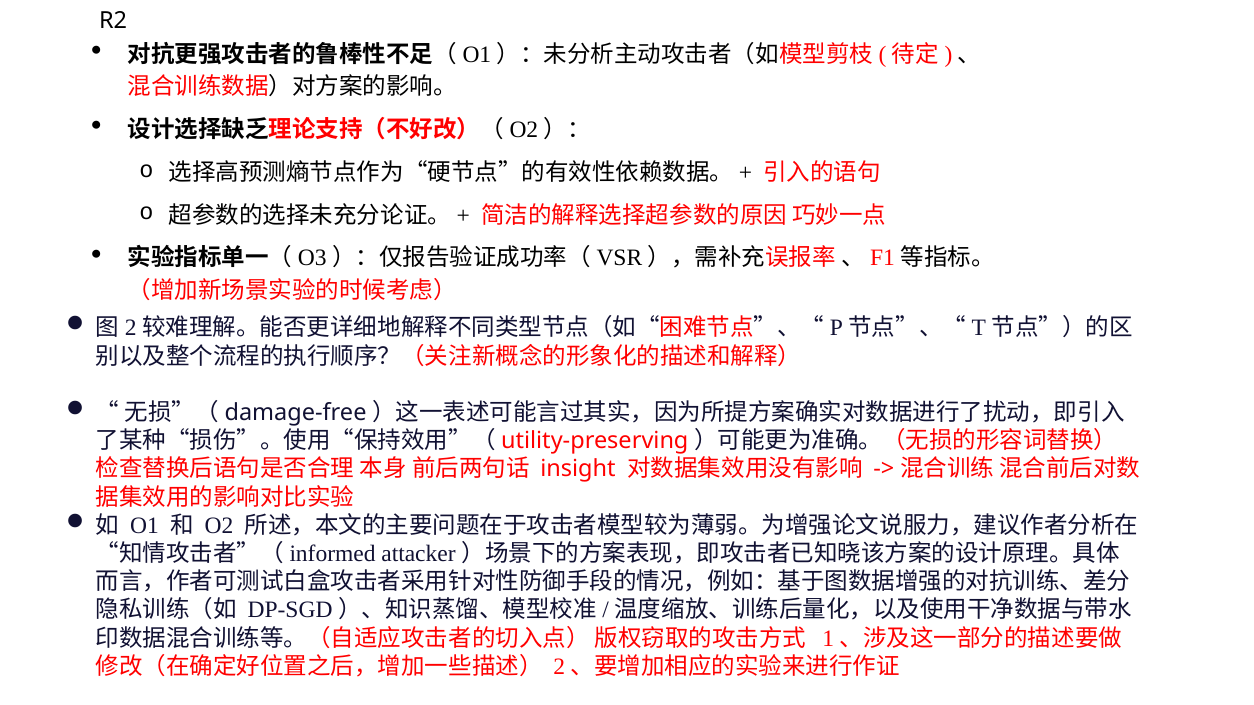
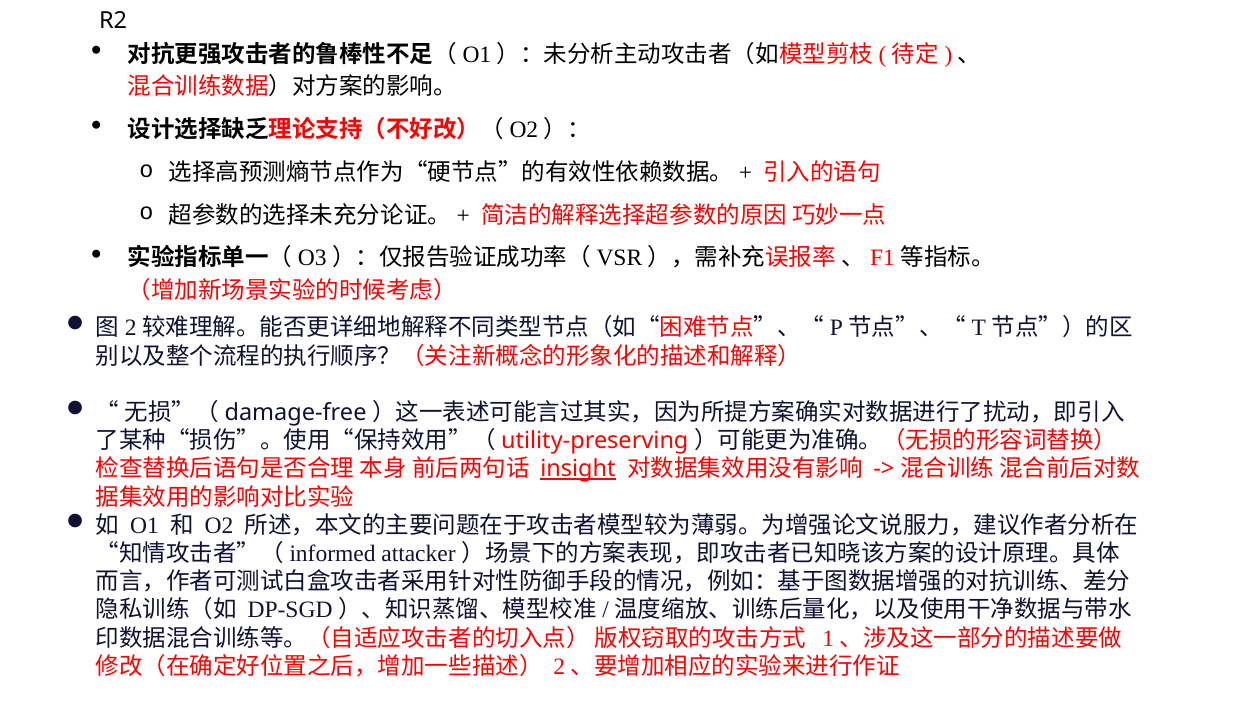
insight underline: none -> present (578, 469)
